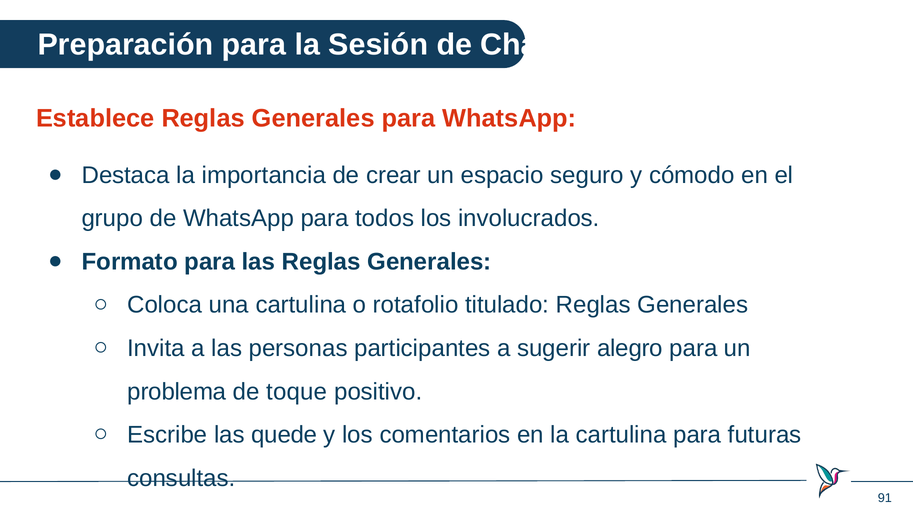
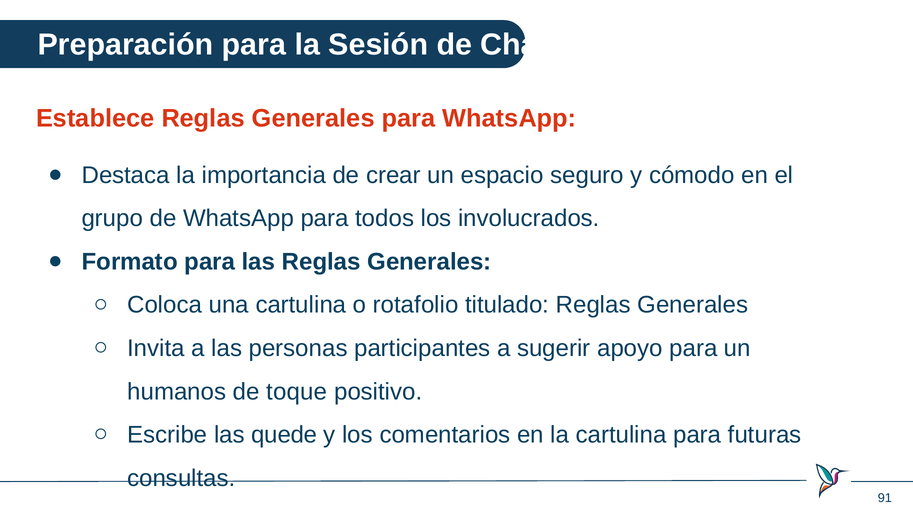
alegro: alegro -> apoyo (630, 349)
problema: problema -> humanos (177, 392)
